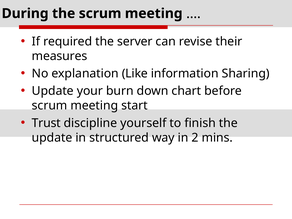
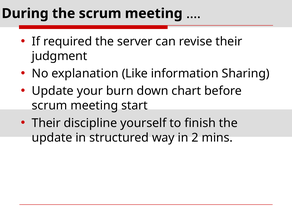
measures: measures -> judgment (60, 56)
Trust: Trust -> Their (46, 123)
